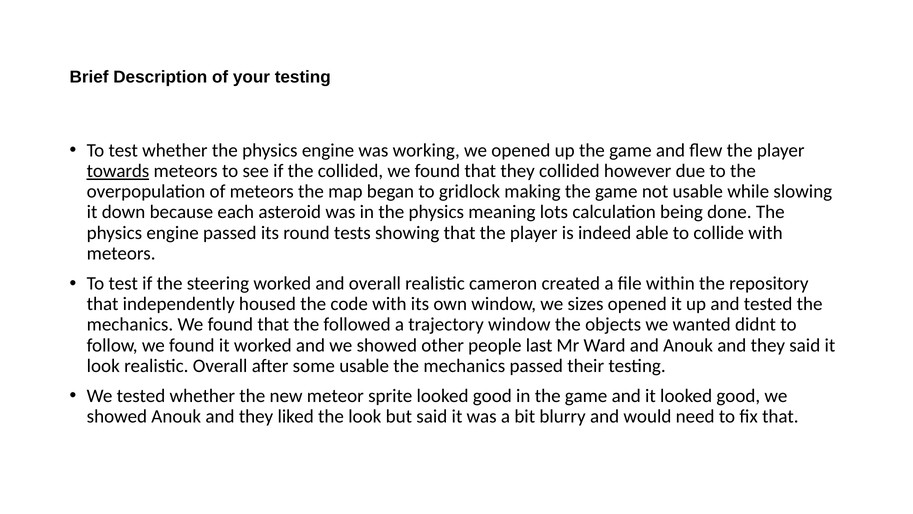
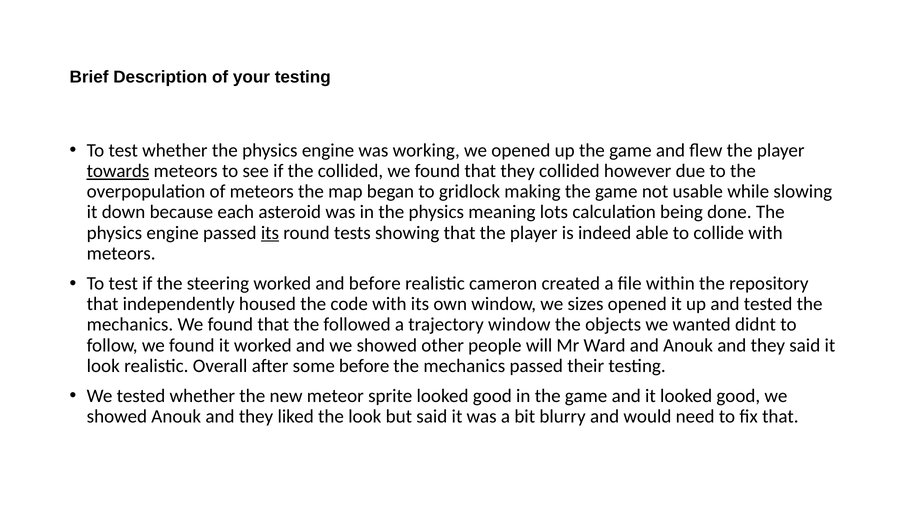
its underline: none -> present (270, 233)
and overall: overall -> before (375, 283)
last: last -> will (539, 345)
some usable: usable -> before (364, 366)
